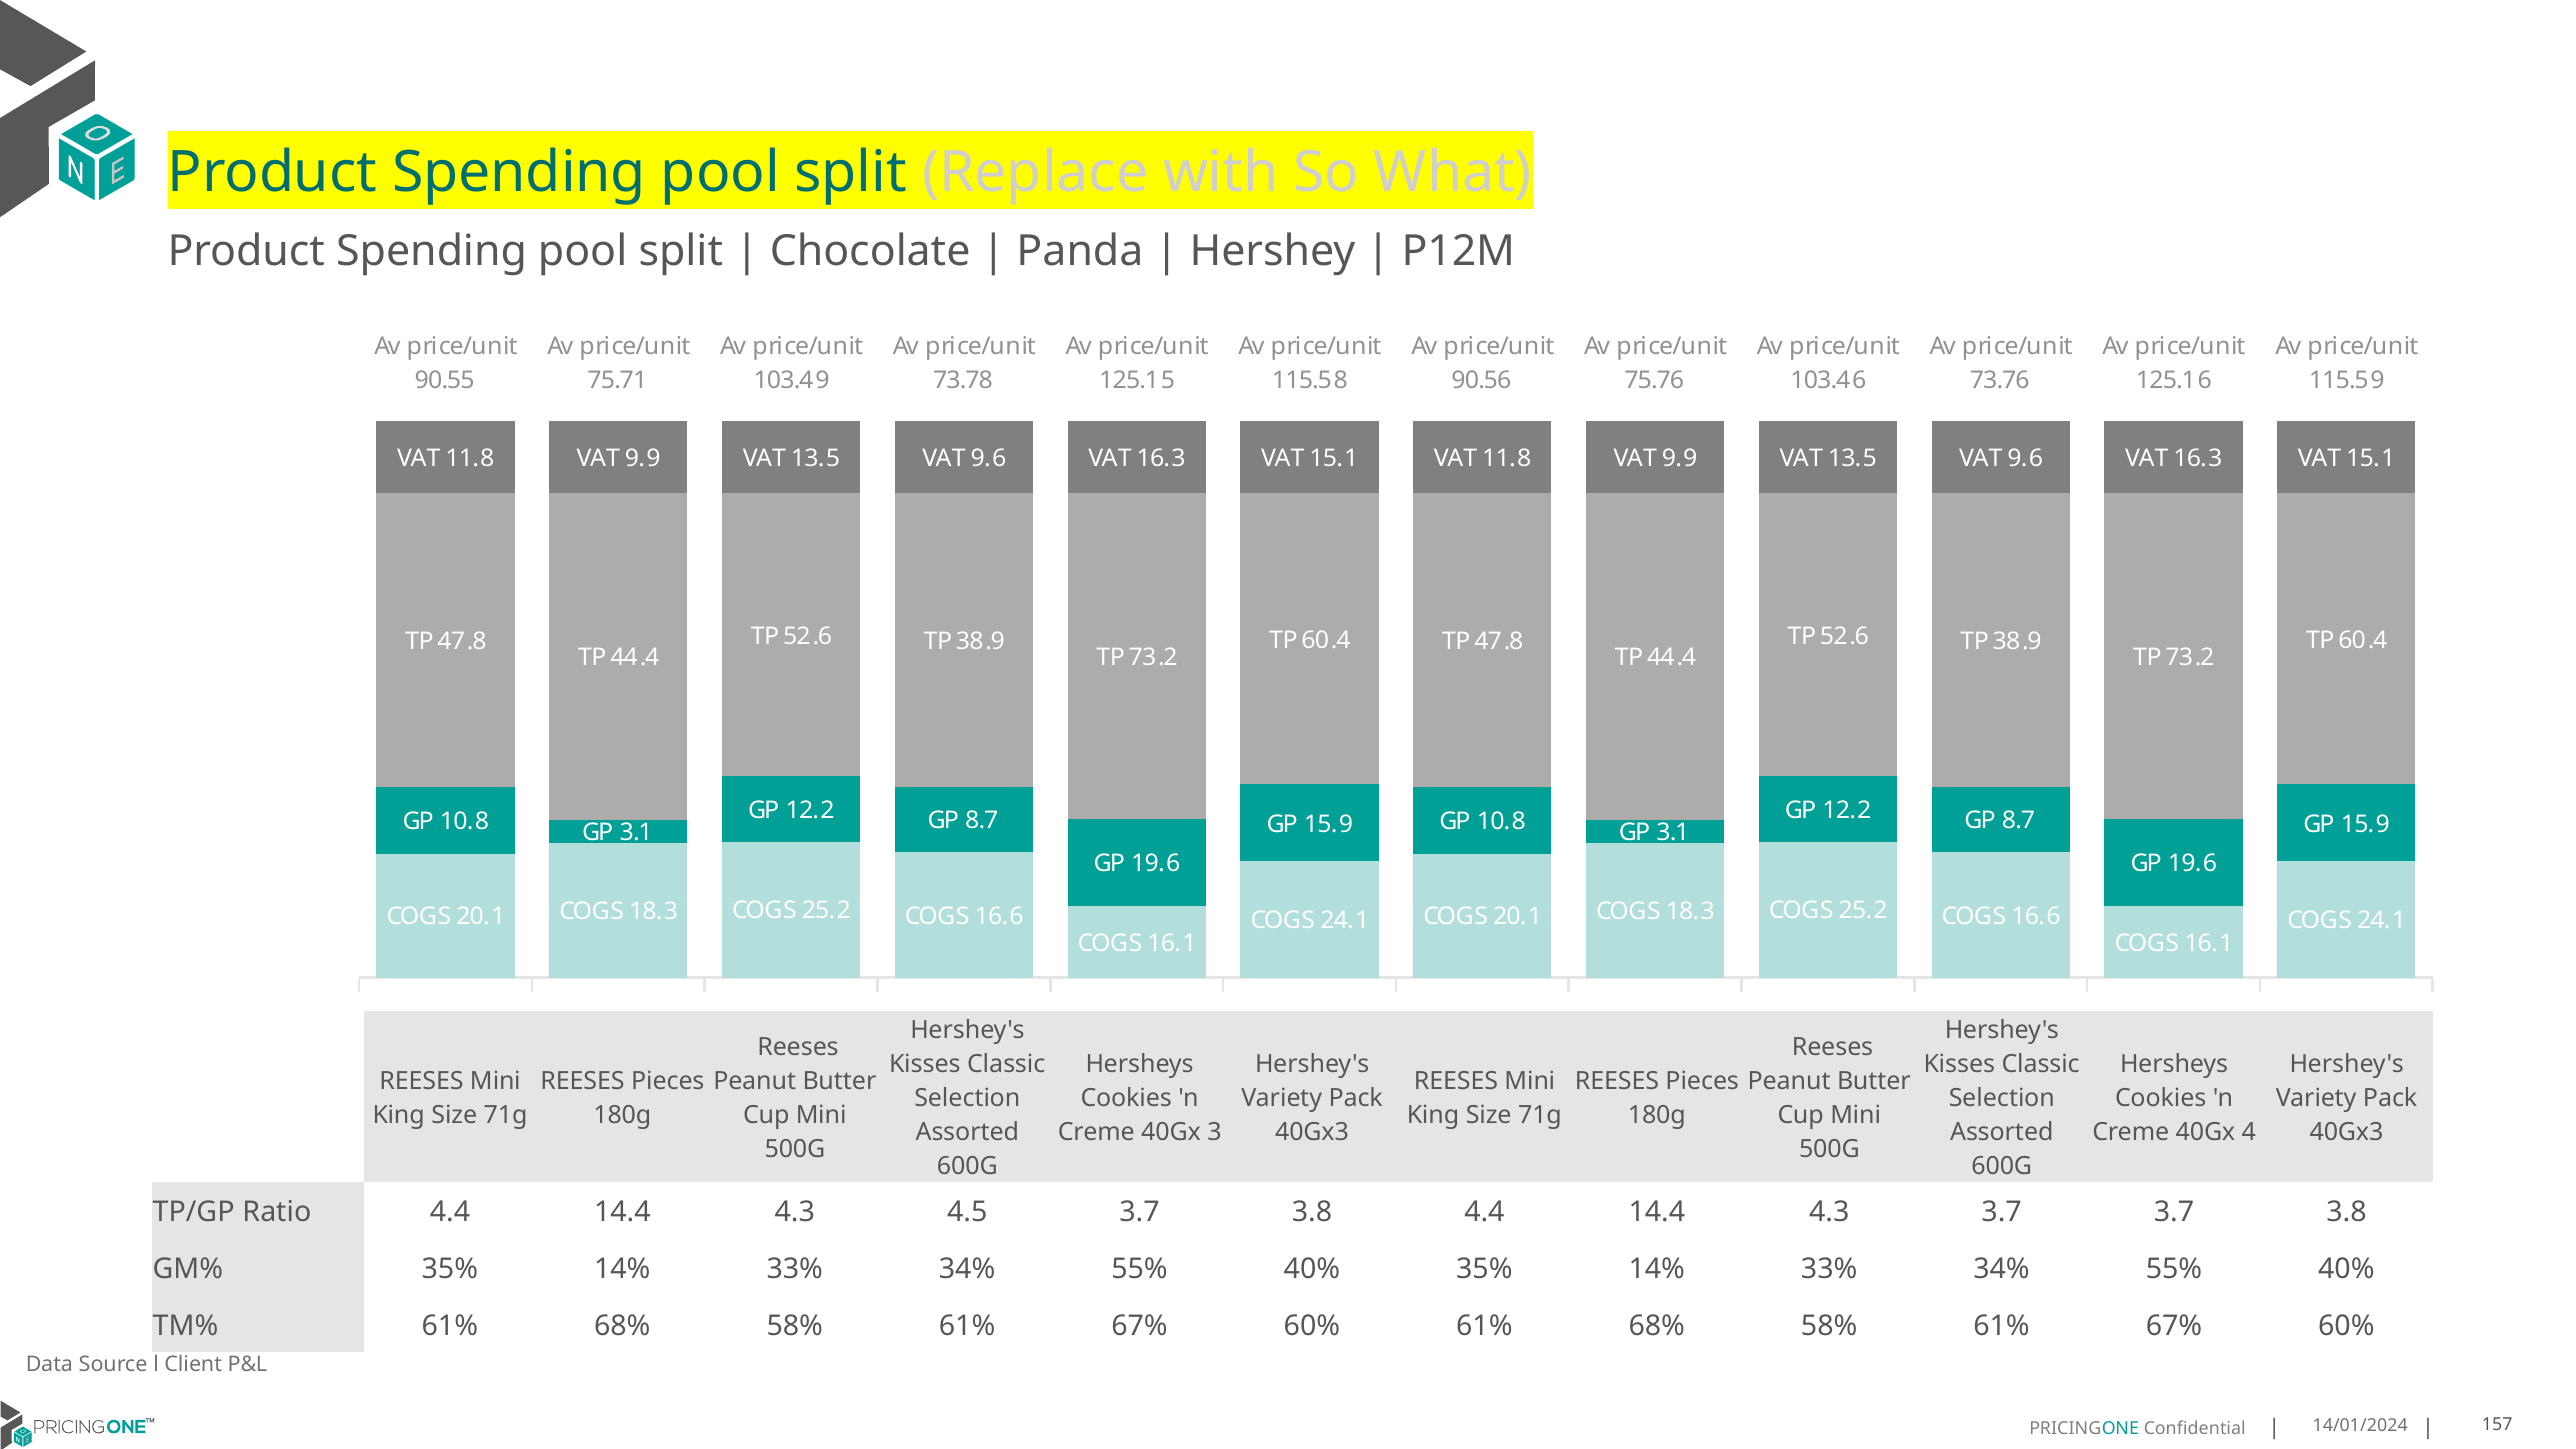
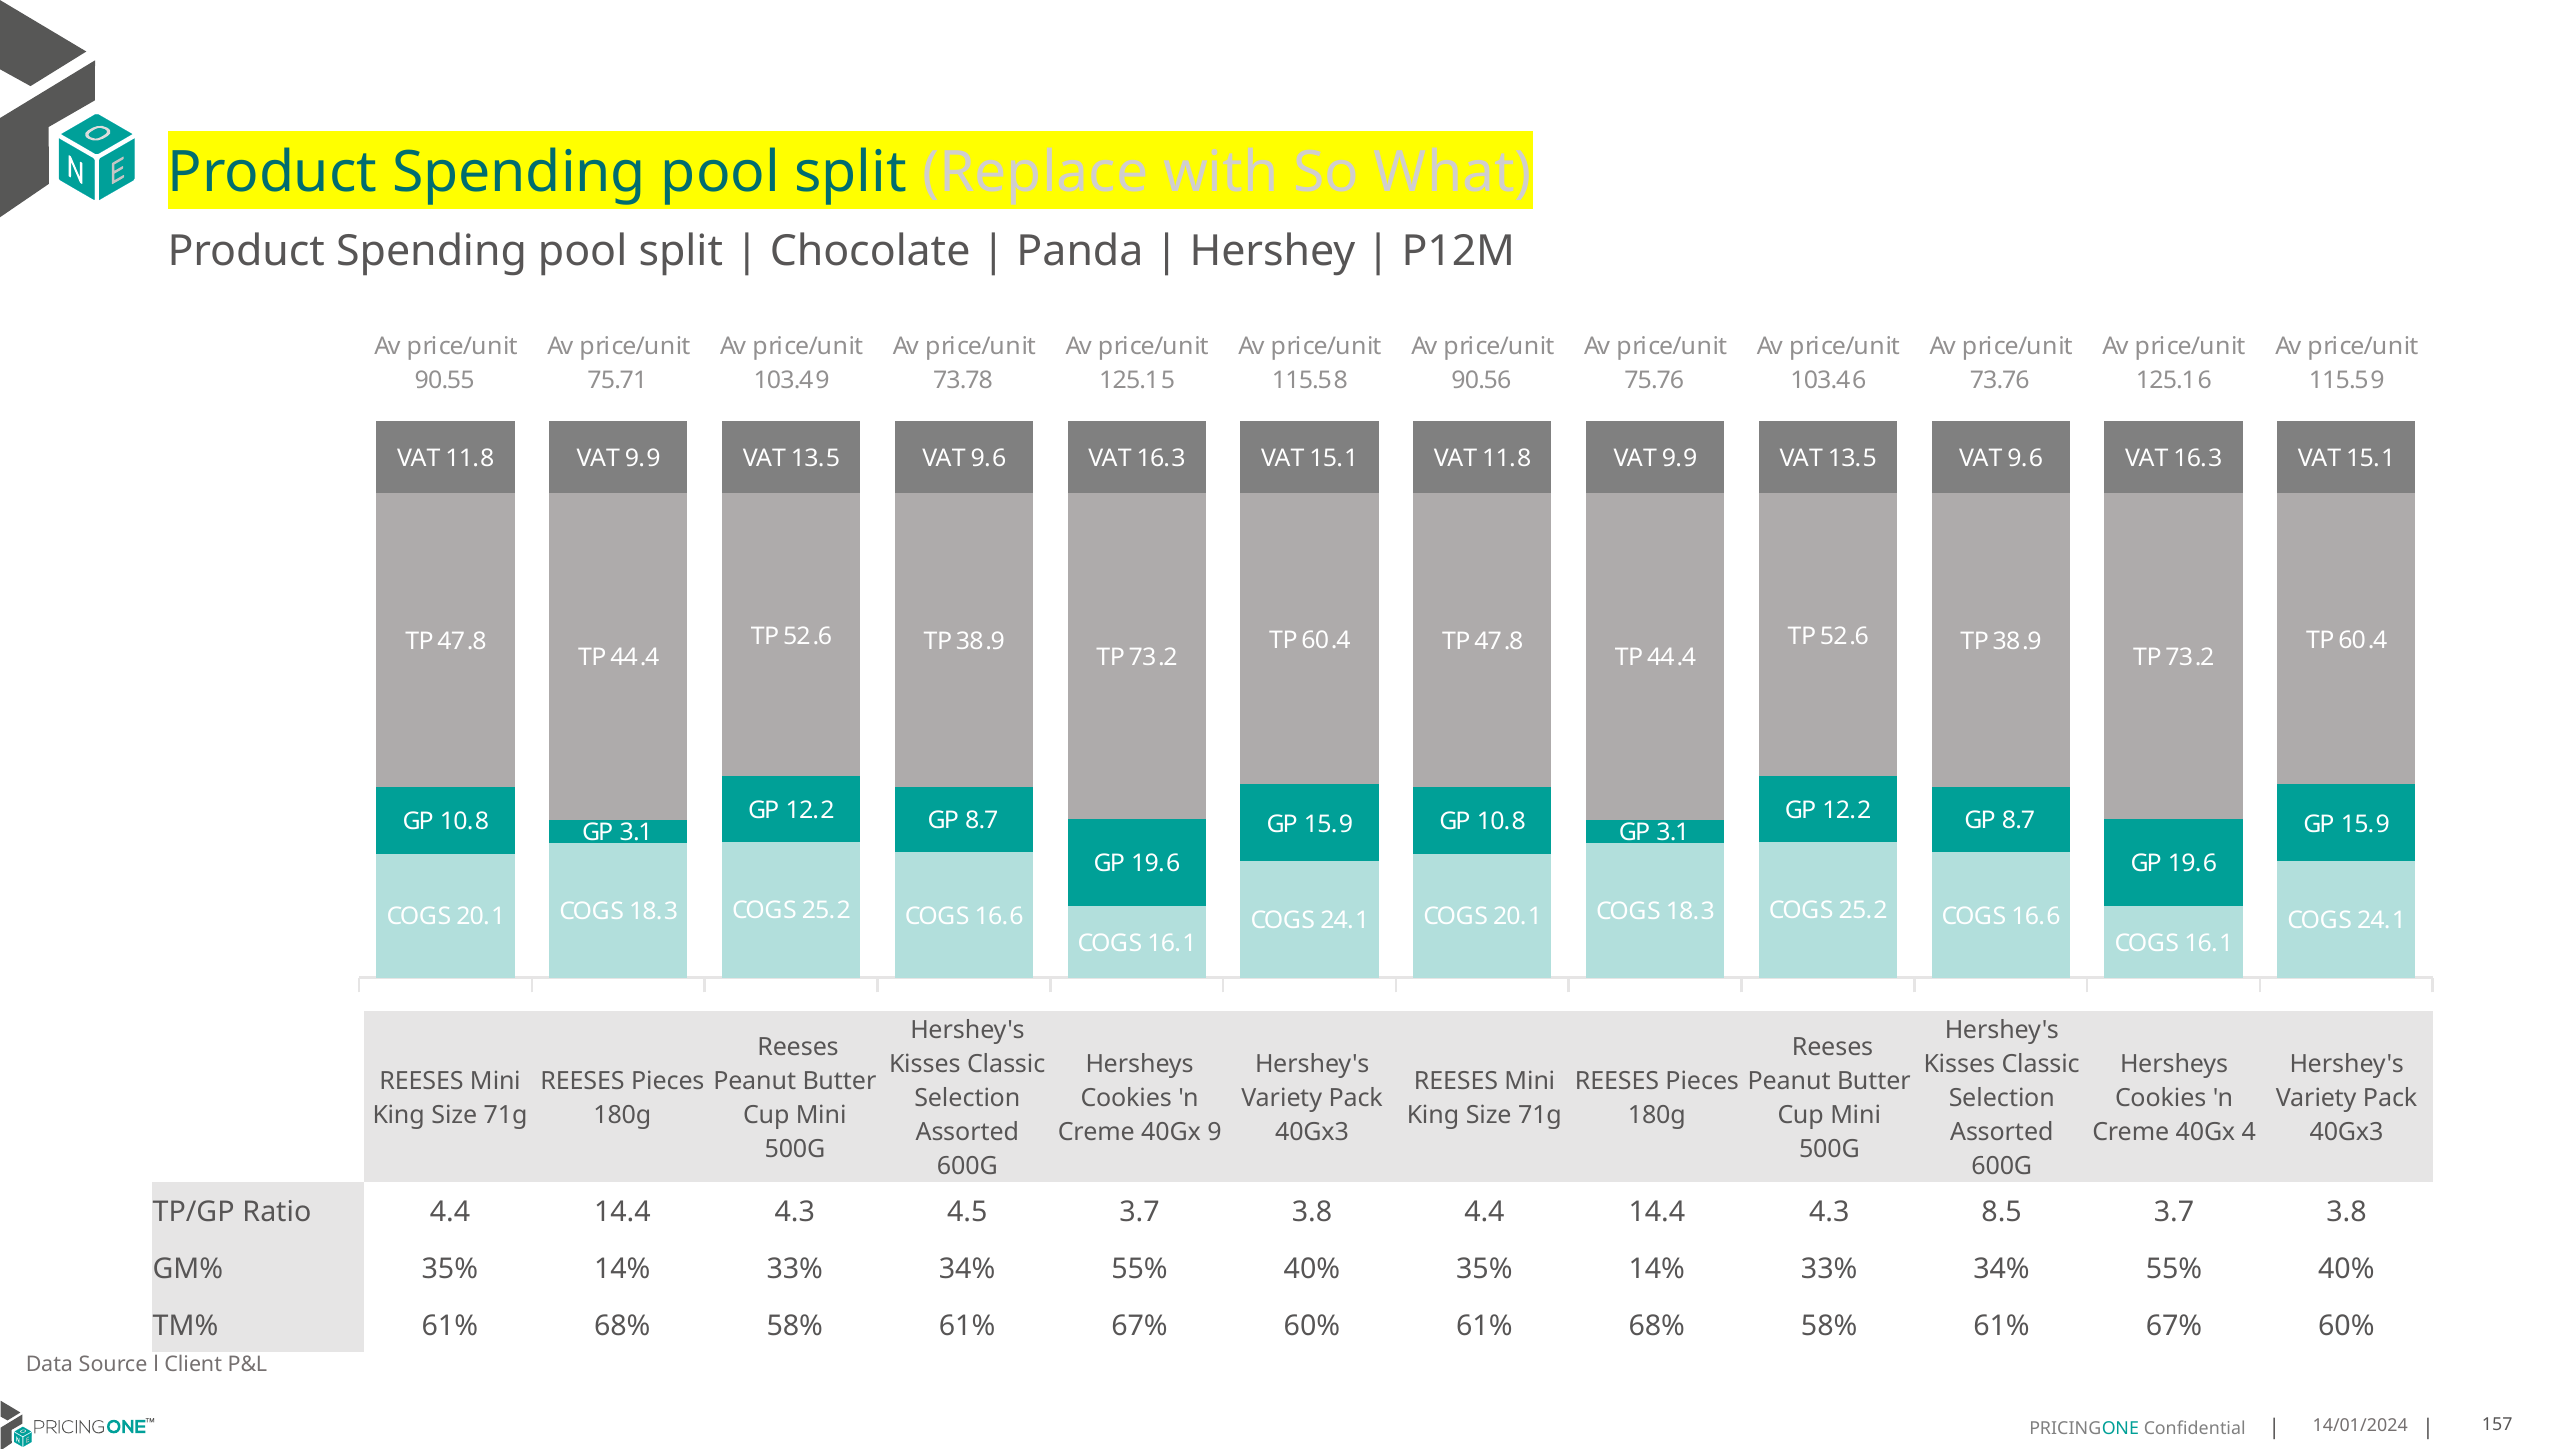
3: 3 -> 9 (1214, 1132)
4.3 3.7: 3.7 -> 8.5 (2002, 1212)
